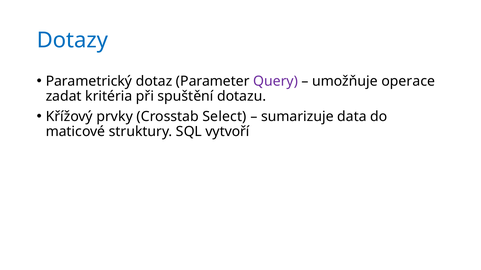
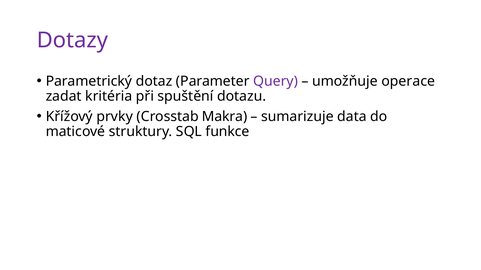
Dotazy colour: blue -> purple (72, 40)
Select: Select -> Makra (225, 117)
vytvoří: vytvoří -> funkce (228, 132)
